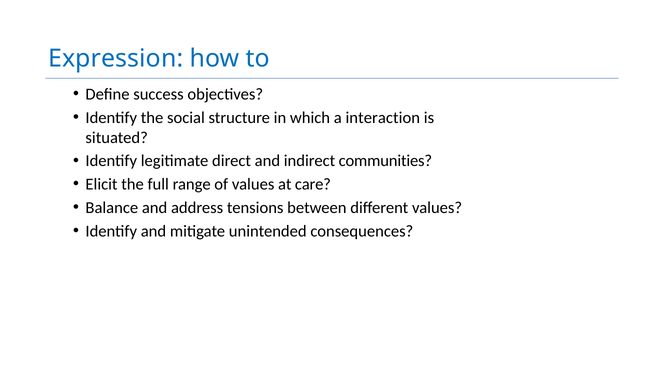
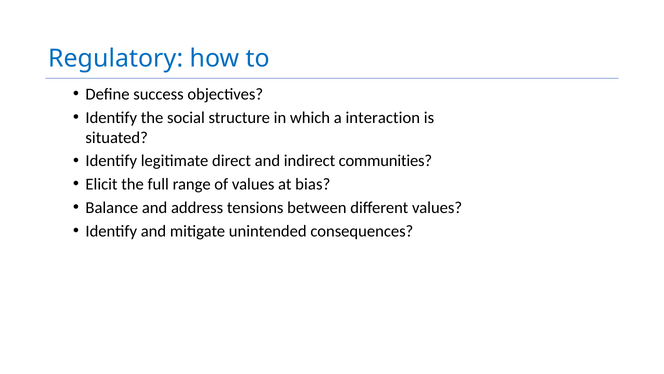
Expression: Expression -> Regulatory (116, 58)
care: care -> bias (313, 184)
